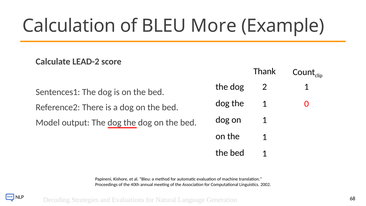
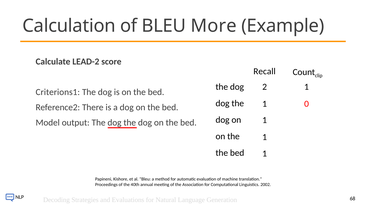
Thank: Thank -> Recall (265, 71)
Sentences1: Sentences1 -> Criterions1 (58, 92)
